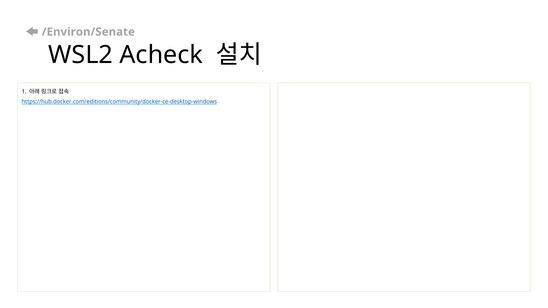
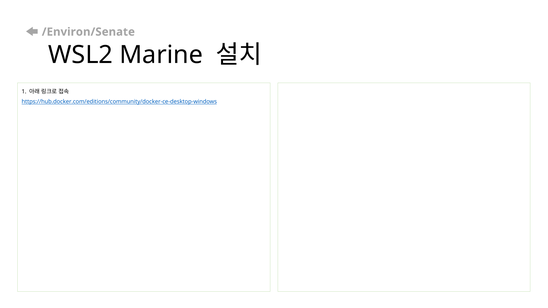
Acheck: Acheck -> Marine (161, 55)
